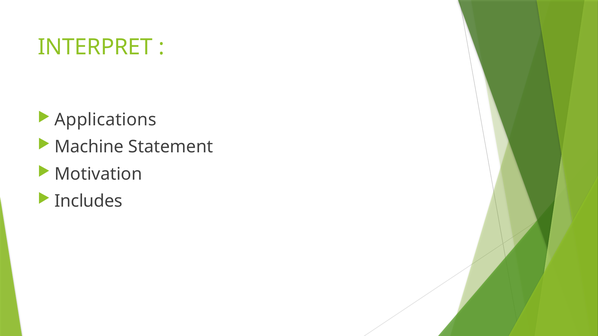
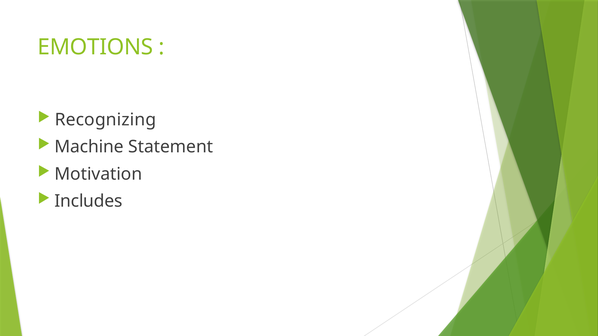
INTERPRET: INTERPRET -> EMOTIONS (95, 47)
Applications: Applications -> Recognizing (106, 120)
